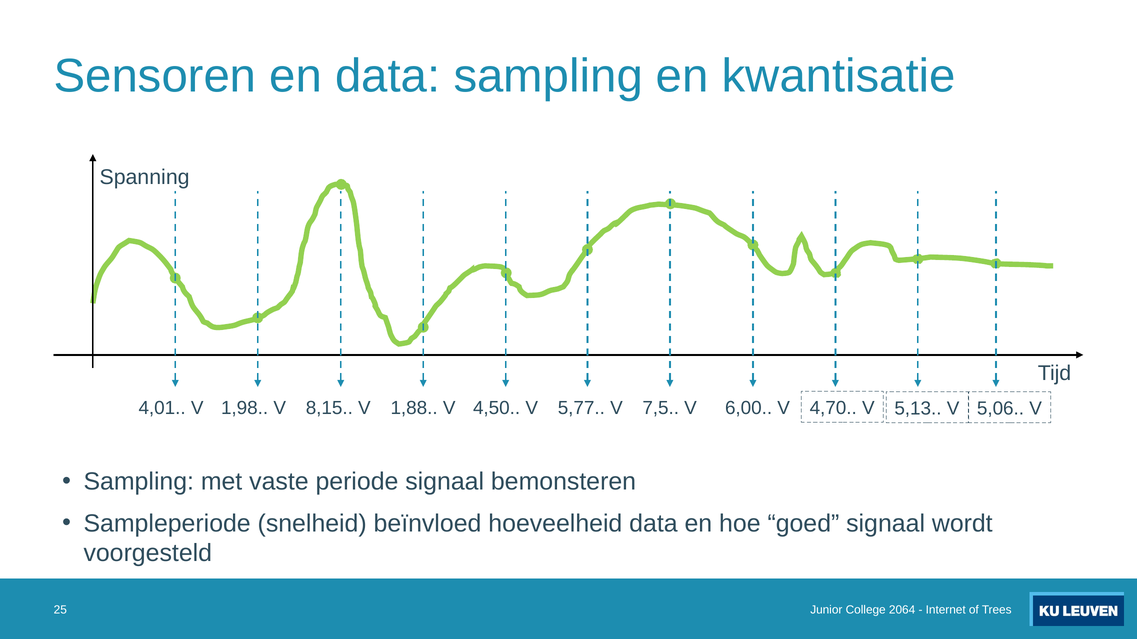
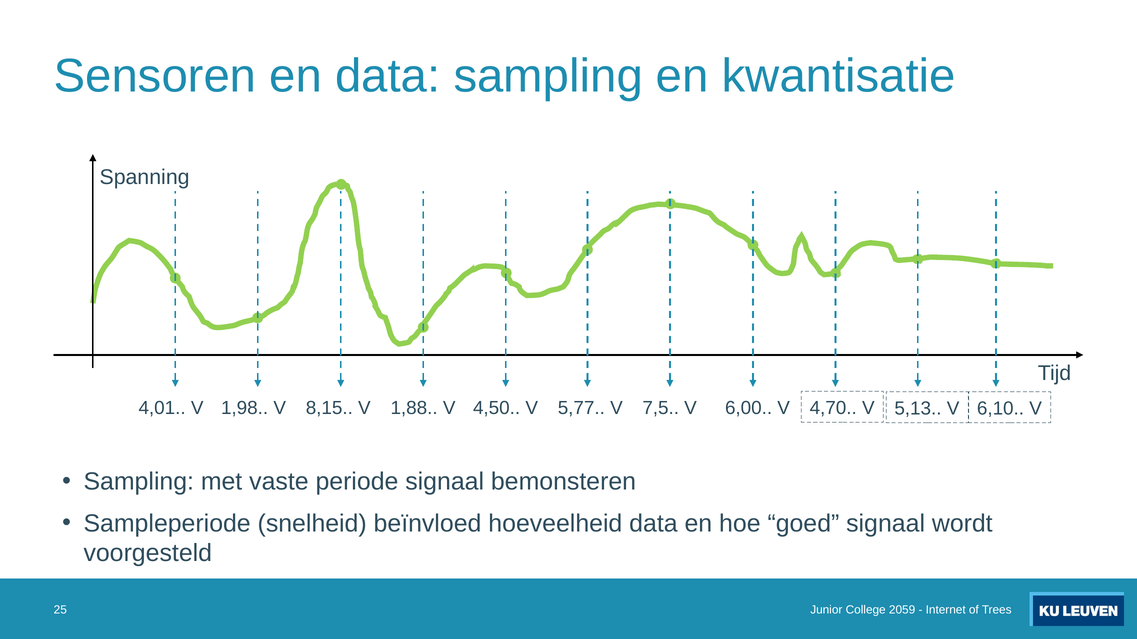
5,06: 5,06 -> 6,10 (1000, 409)
2064: 2064 -> 2059 (902, 610)
